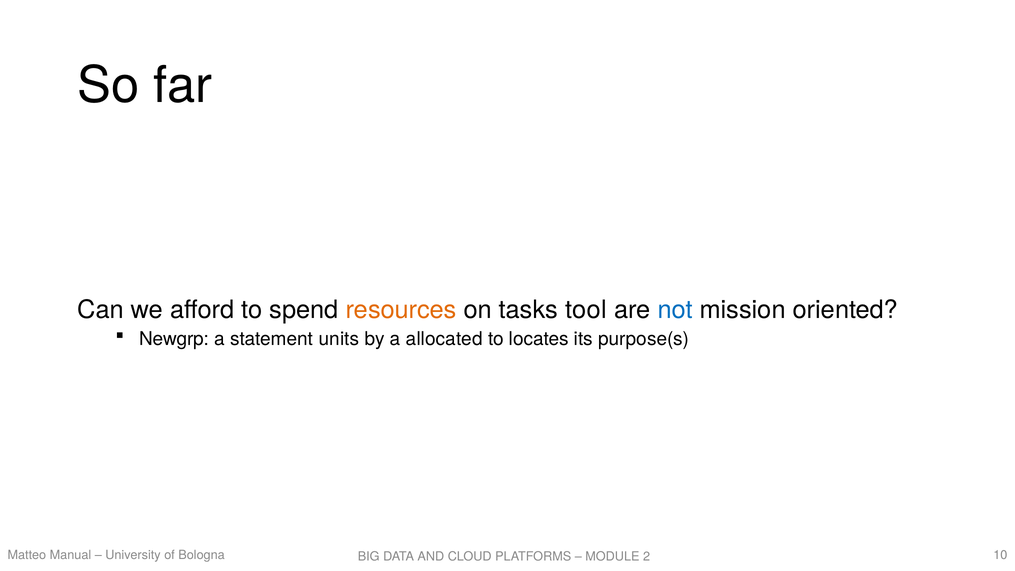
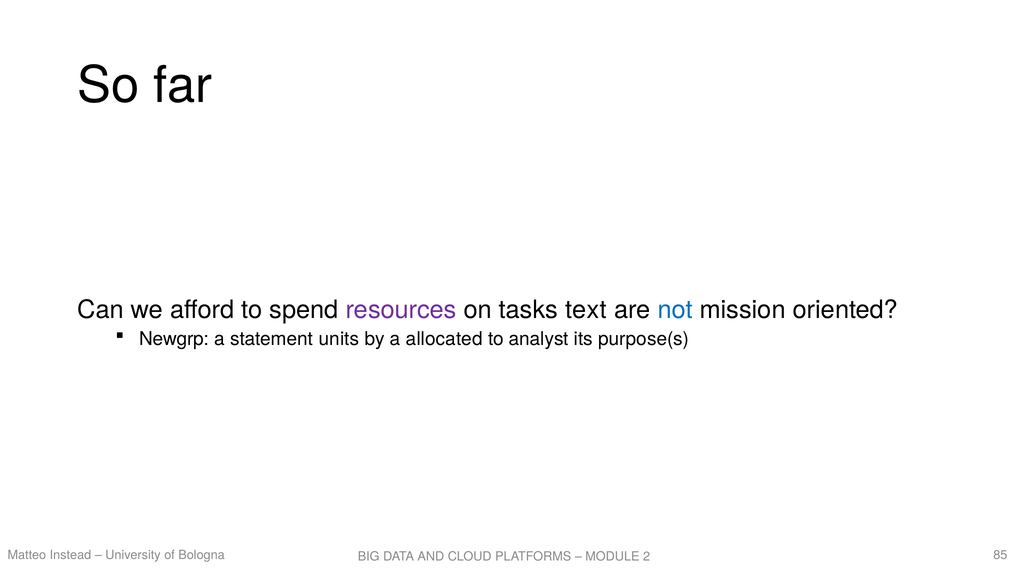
resources colour: orange -> purple (401, 310)
tool: tool -> text (586, 310)
locates: locates -> analyst (539, 339)
Manual: Manual -> Instead (70, 555)
10: 10 -> 85 (1000, 555)
